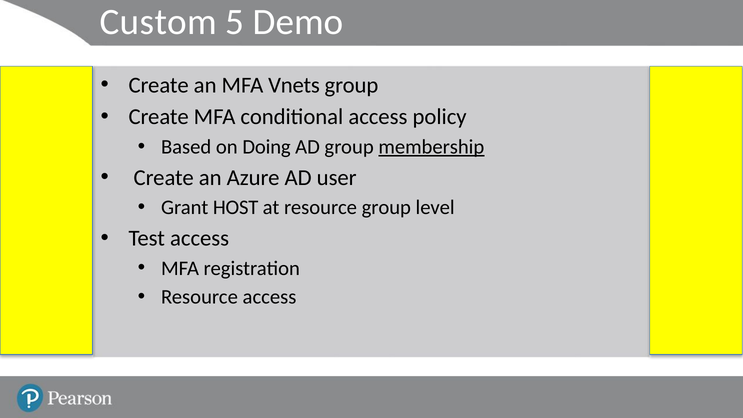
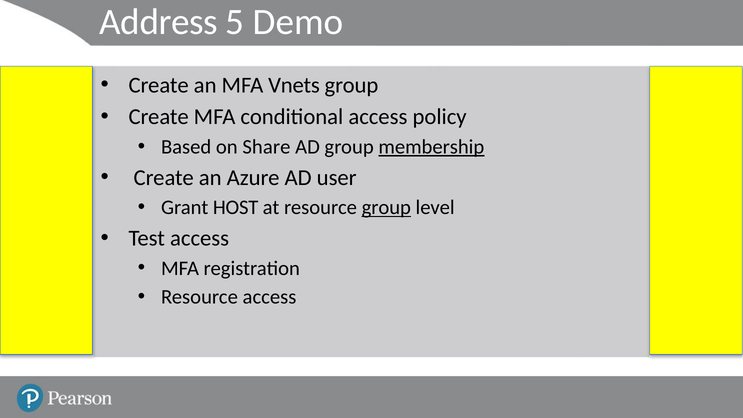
Custom: Custom -> Address (159, 22)
Doing: Doing -> Share (266, 147)
group underline: none -> present (386, 208)
